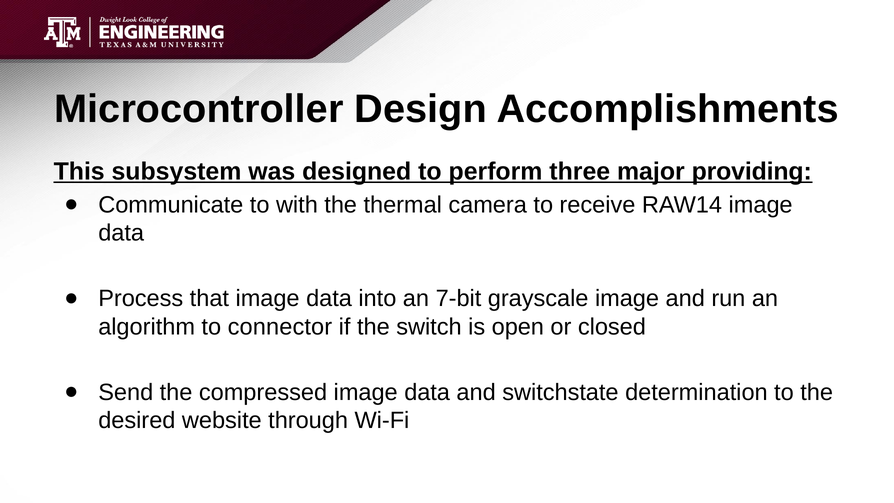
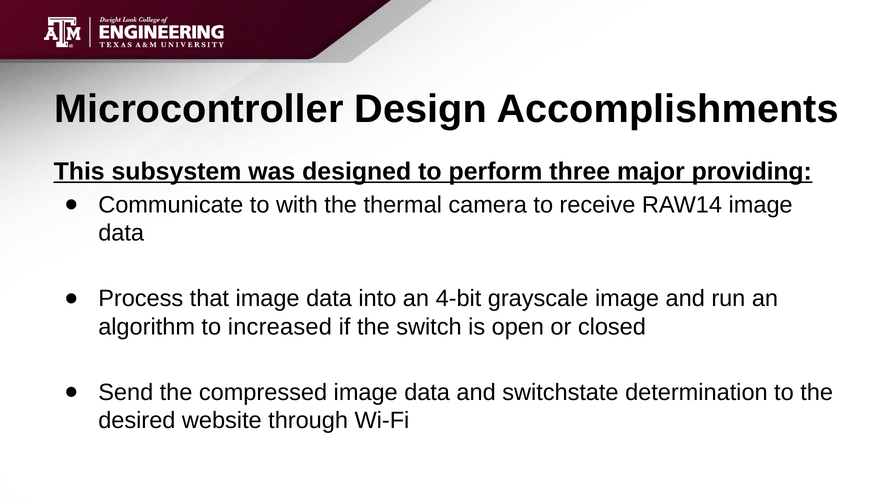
7-bit: 7-bit -> 4-bit (458, 299)
connector: connector -> increased (280, 327)
